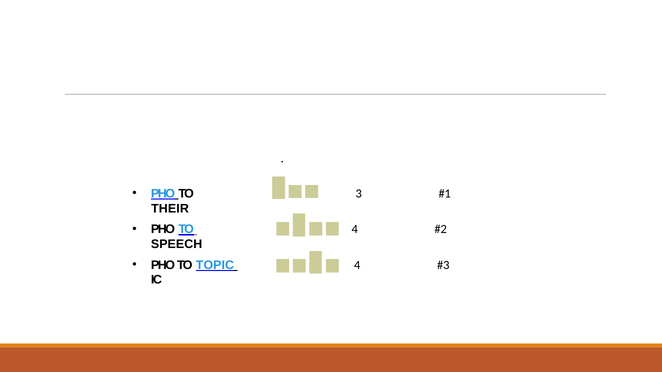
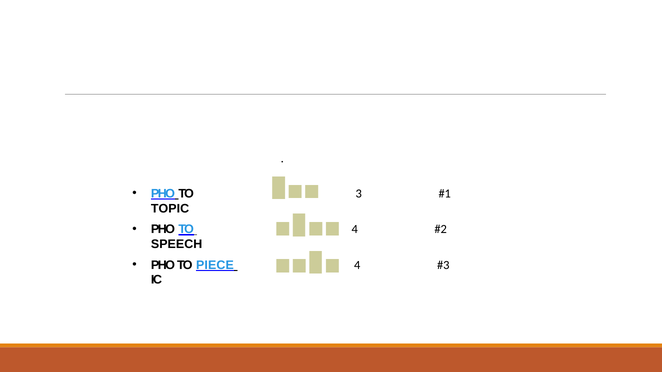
THEIR: THEIR -> TOPIC (170, 209)
TOPIC: TOPIC -> PIECE (215, 265)
